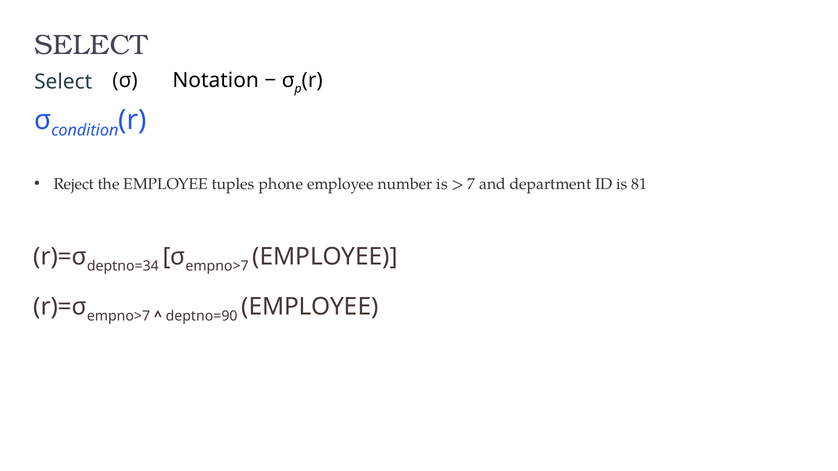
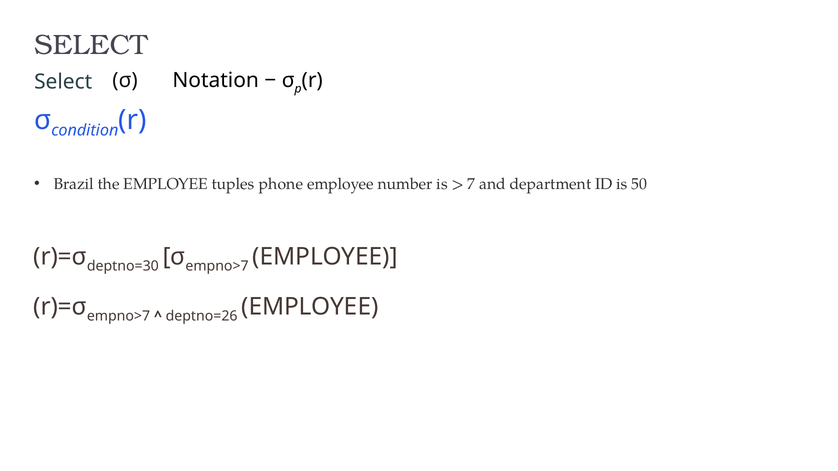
Reject: Reject -> Brazil (74, 184)
81: 81 -> 50 (639, 184)
deptno=34: deptno=34 -> deptno=30 (123, 266)
deptno=90: deptno=90 -> deptno=26 (202, 316)
